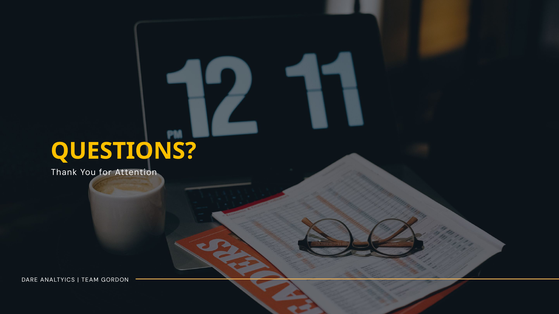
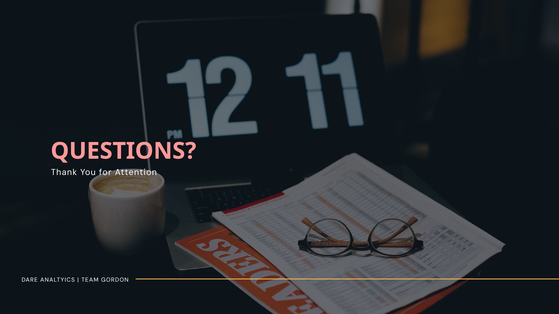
QUESTIONS colour: yellow -> pink (123, 151)
